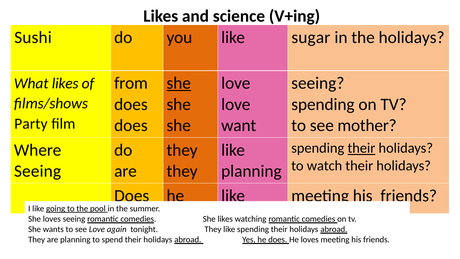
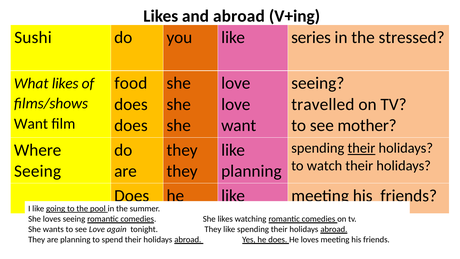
and science: science -> abroad (239, 16)
sugar: sugar -> series (311, 37)
the holidays: holidays -> stressed (412, 37)
from: from -> food (131, 83)
she underline: present -> none (179, 83)
spending: spending -> travelled (323, 104)
Party: Party -> Want (31, 124)
